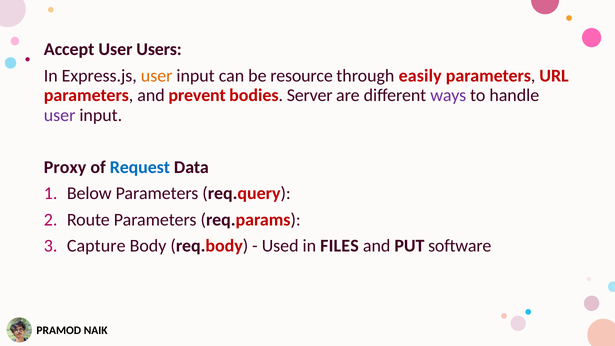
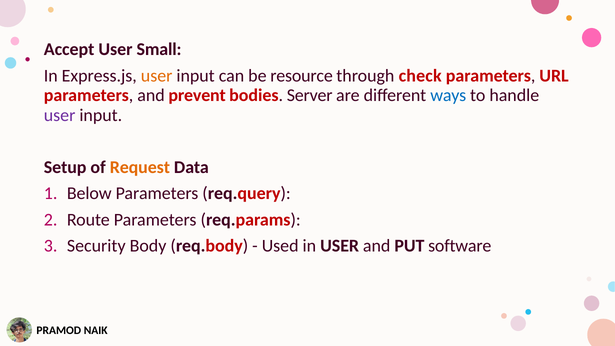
Users: Users -> Small (159, 50)
easily: easily -> check (420, 76)
ways colour: purple -> blue (448, 95)
Proxy: Proxy -> Setup (65, 167)
Request colour: blue -> orange (140, 167)
Capture: Capture -> Security (96, 246)
in FILES: FILES -> USER (340, 246)
